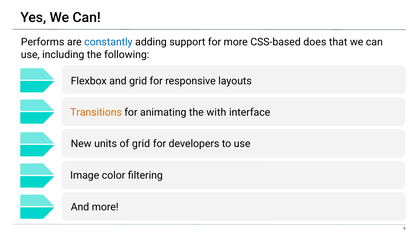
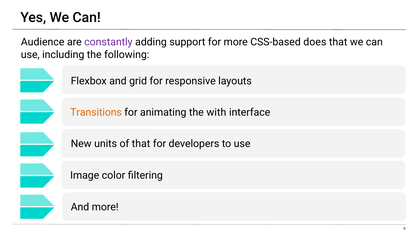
Performs: Performs -> Audience (43, 42)
constantly colour: blue -> purple (108, 42)
of grid: grid -> that (141, 144)
